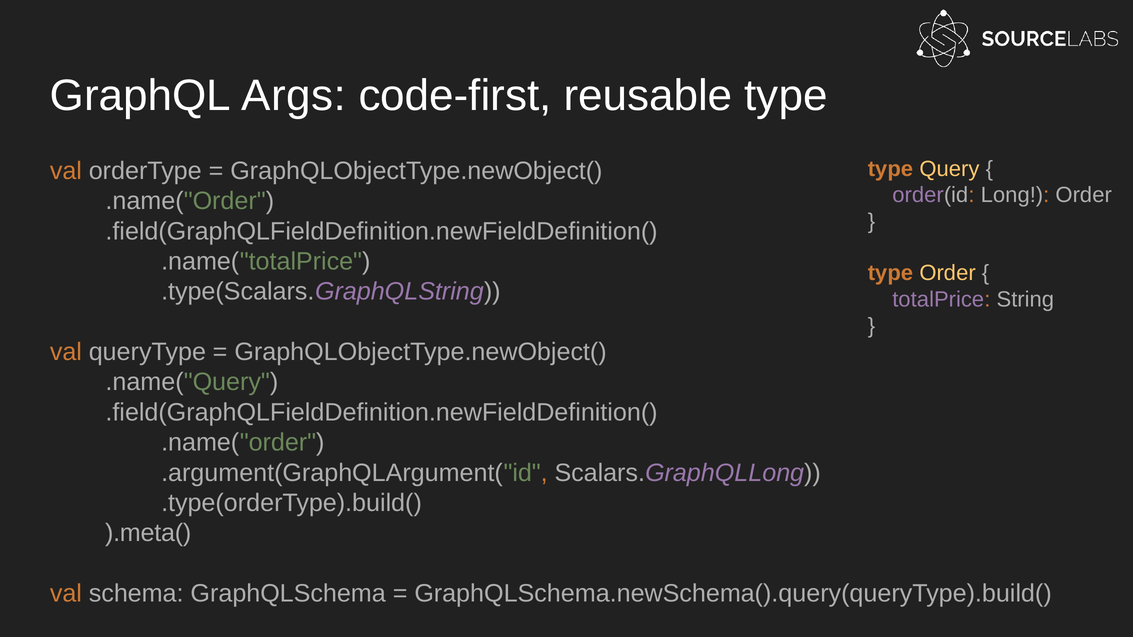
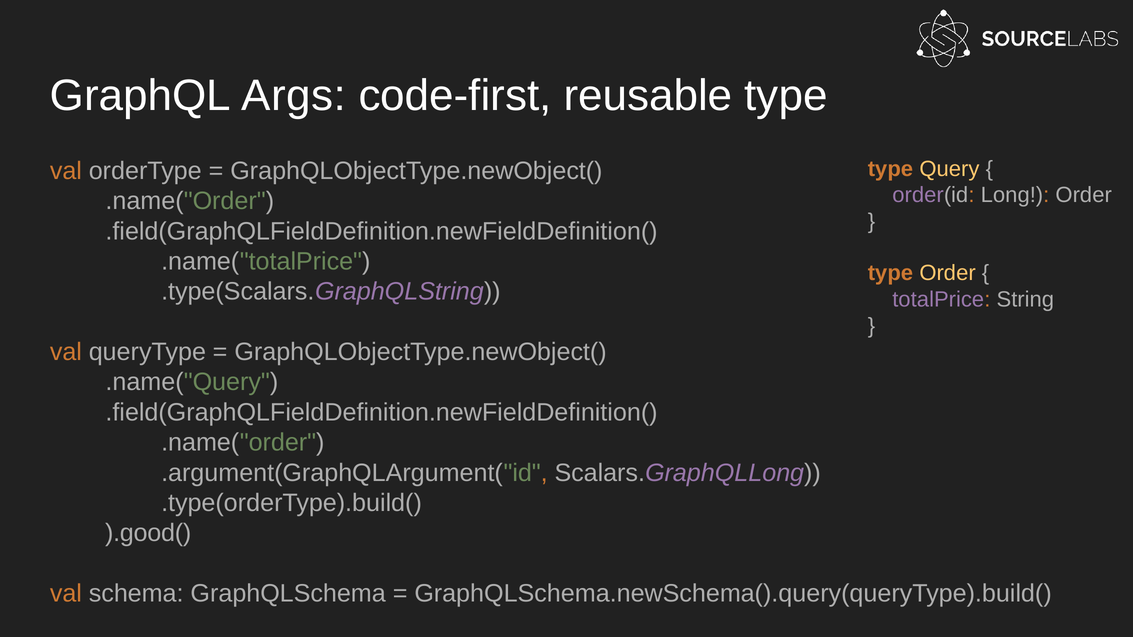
).meta(: ).meta( -> ).good( (148, 533)
